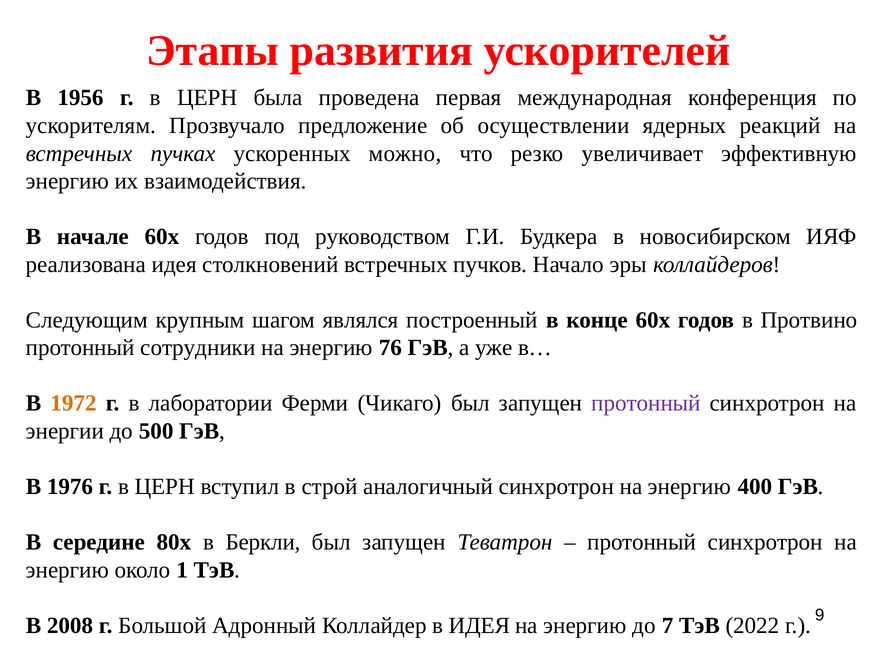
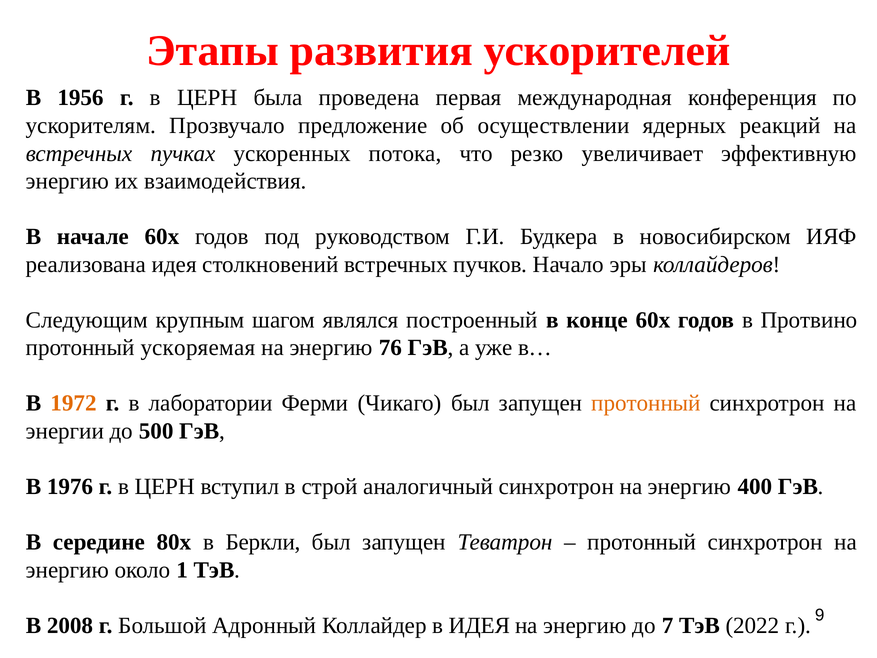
можно: можно -> потока (405, 153)
сотрудники: сотрудники -> ускоряемая (198, 348)
протонный colour: purple -> orange (646, 403)
